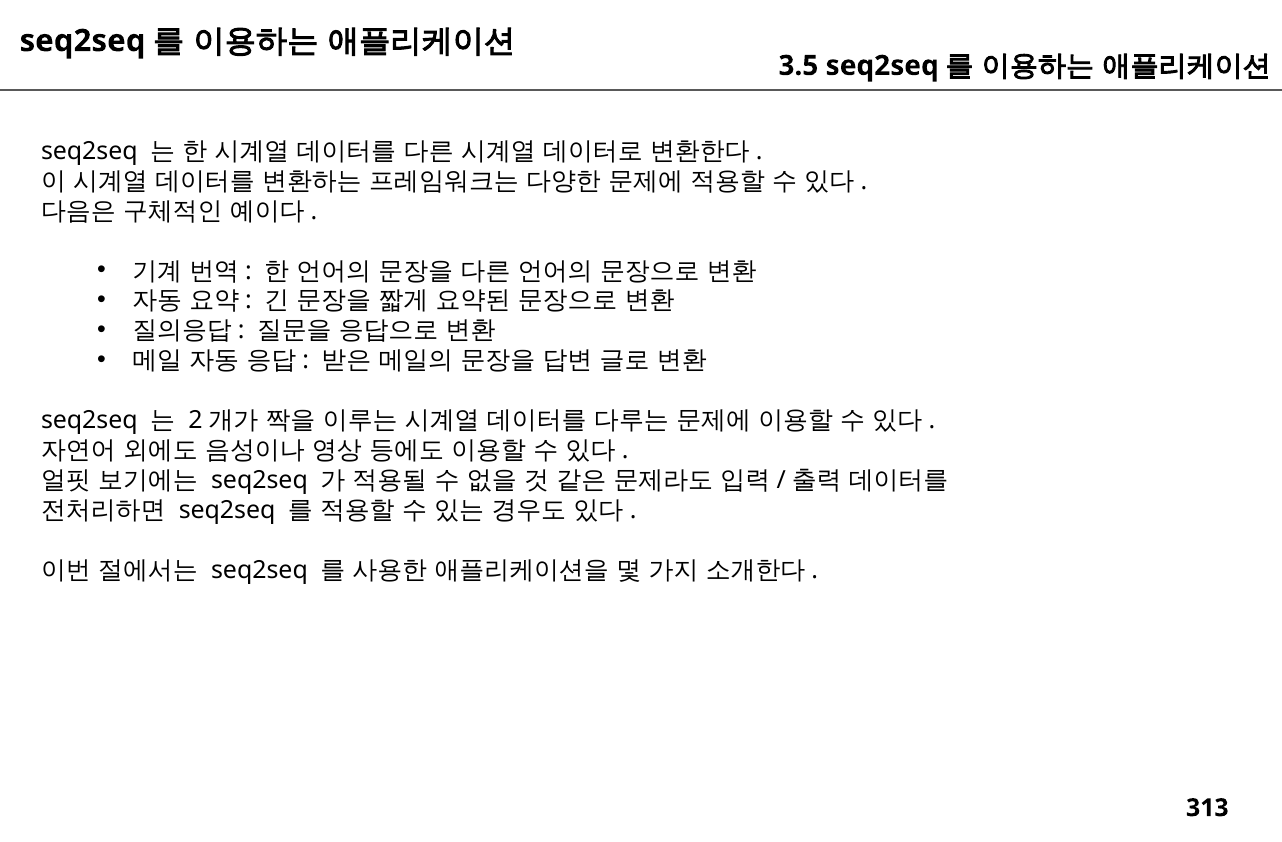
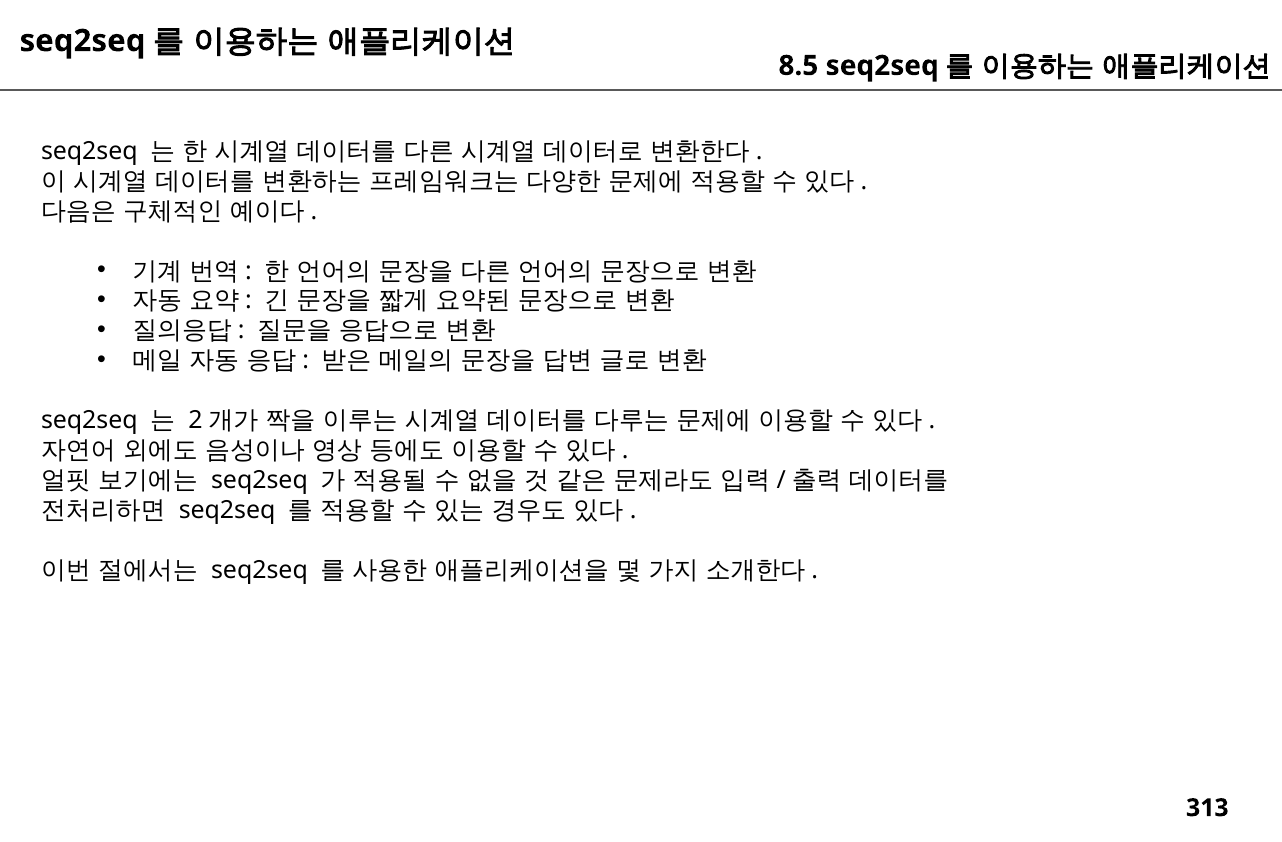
3.5: 3.5 -> 8.5 (798, 66)
